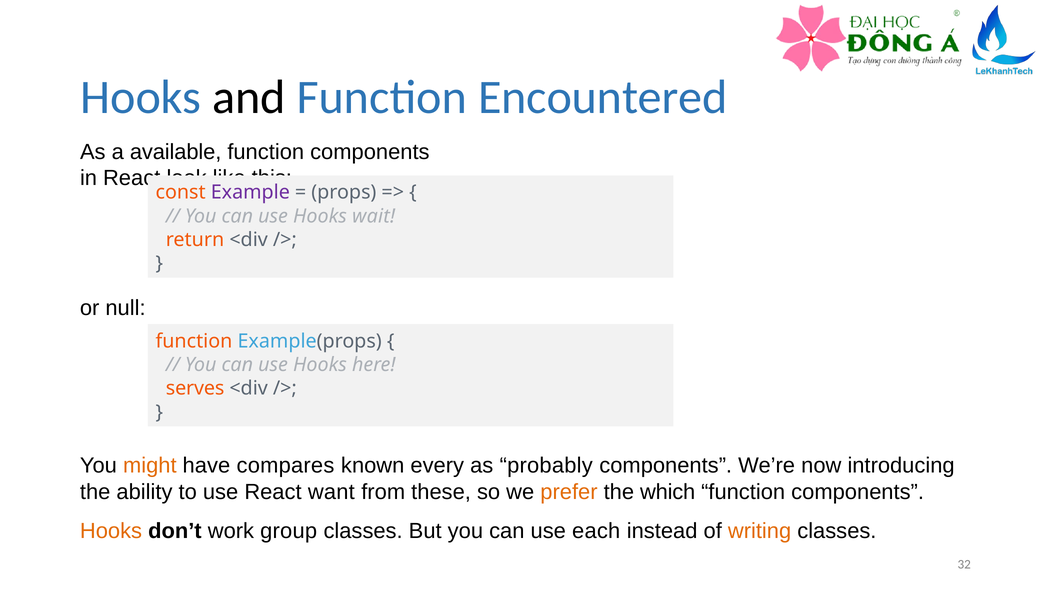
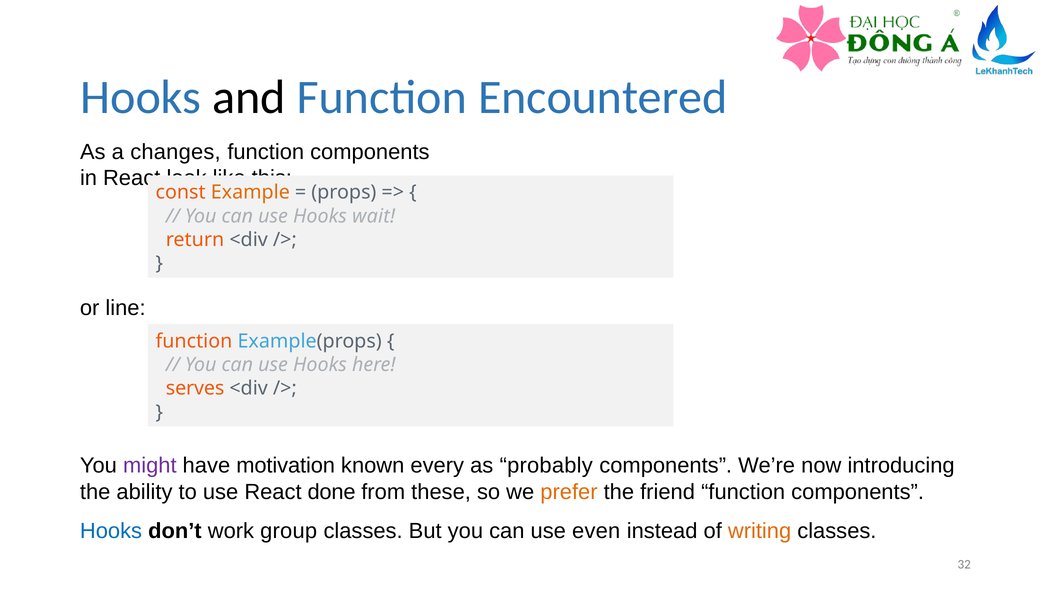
available: available -> changes (175, 152)
Example colour: purple -> orange (250, 193)
null: null -> line (126, 308)
might colour: orange -> purple (150, 466)
compares: compares -> motivation (286, 466)
want: want -> done (332, 492)
which: which -> friend (668, 492)
Hooks colour: orange -> blue (111, 531)
each: each -> even (596, 531)
